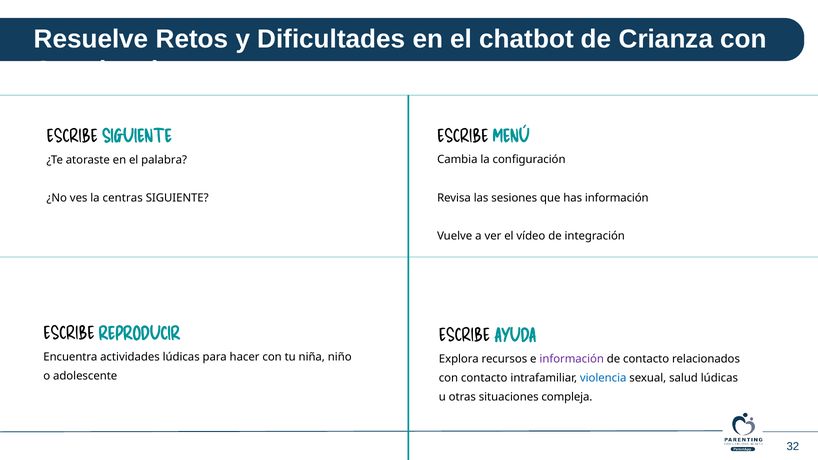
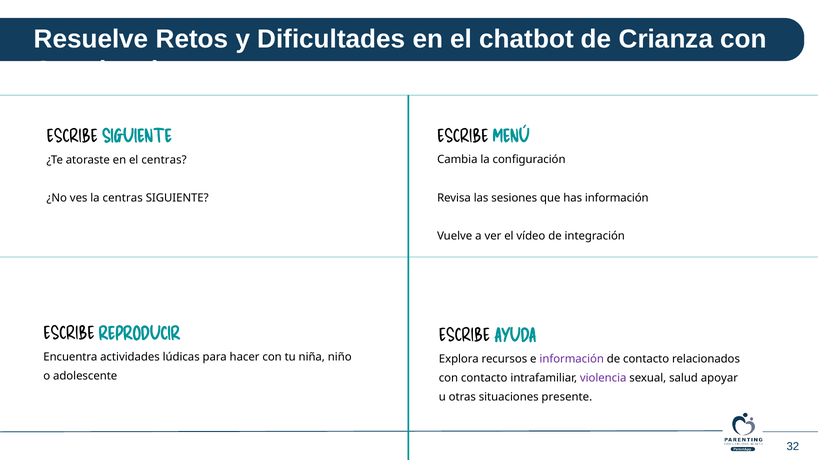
el palabra: palabra -> centras (164, 160)
violencia colour: blue -> purple (603, 378)
salud lúdicas: lúdicas -> apoyar (719, 378)
compleja: compleja -> presente (567, 397)
